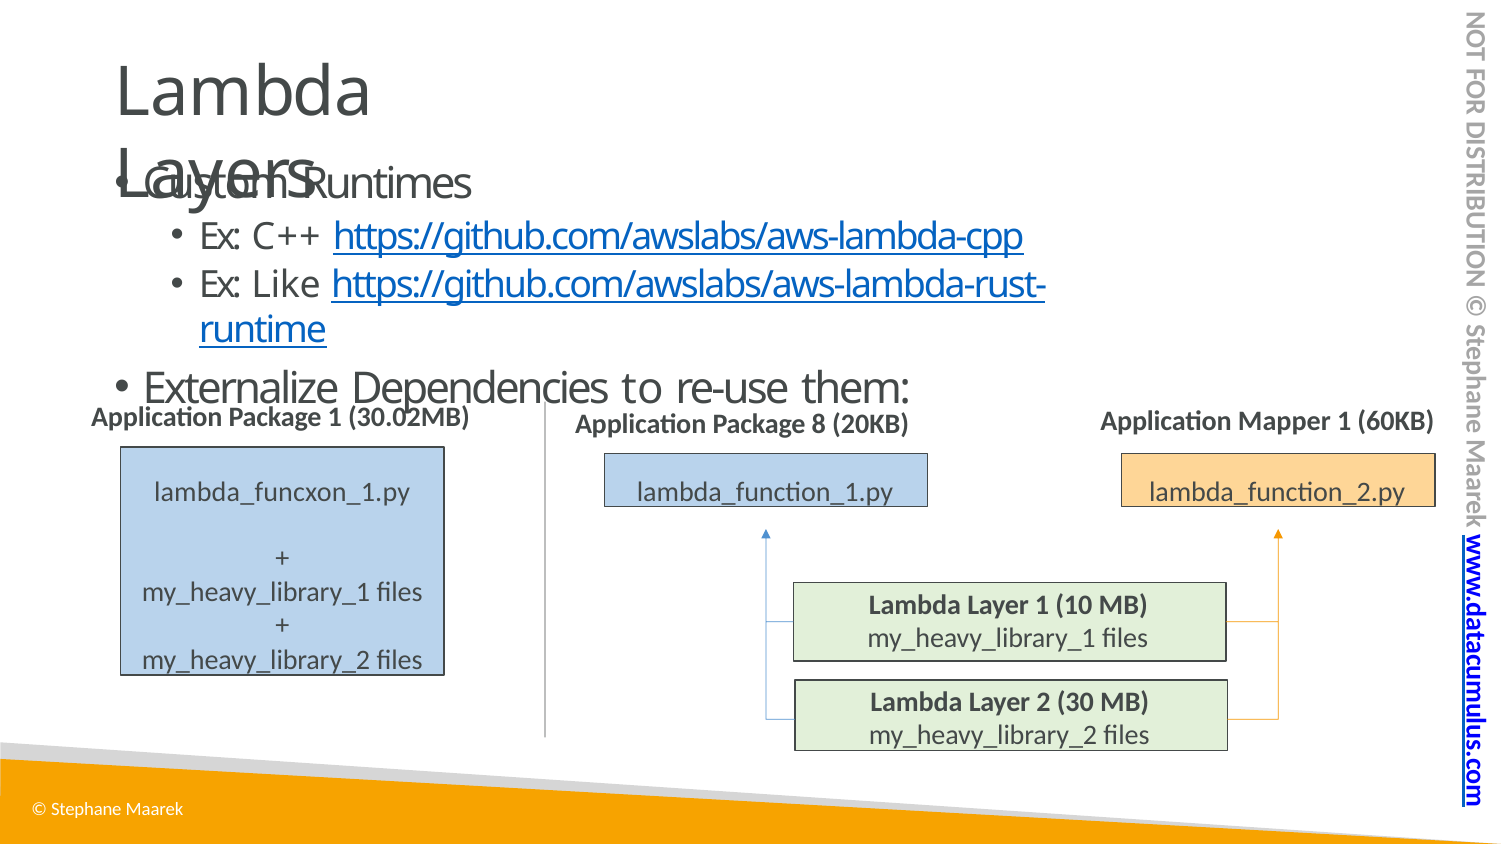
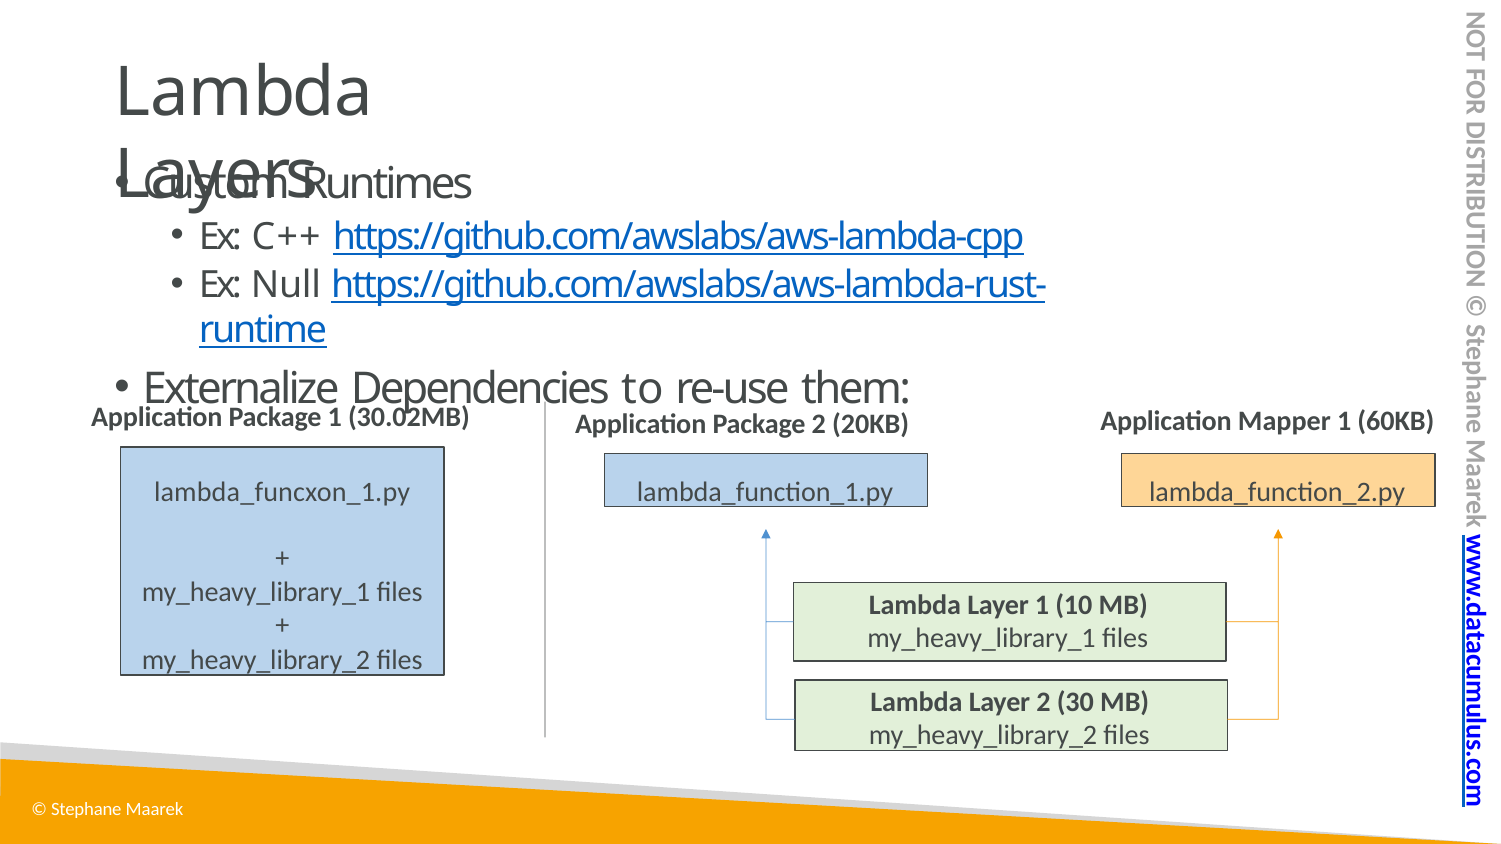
Like: Like -> Null (286, 285)
Package 8: 8 -> 2 (819, 424)
